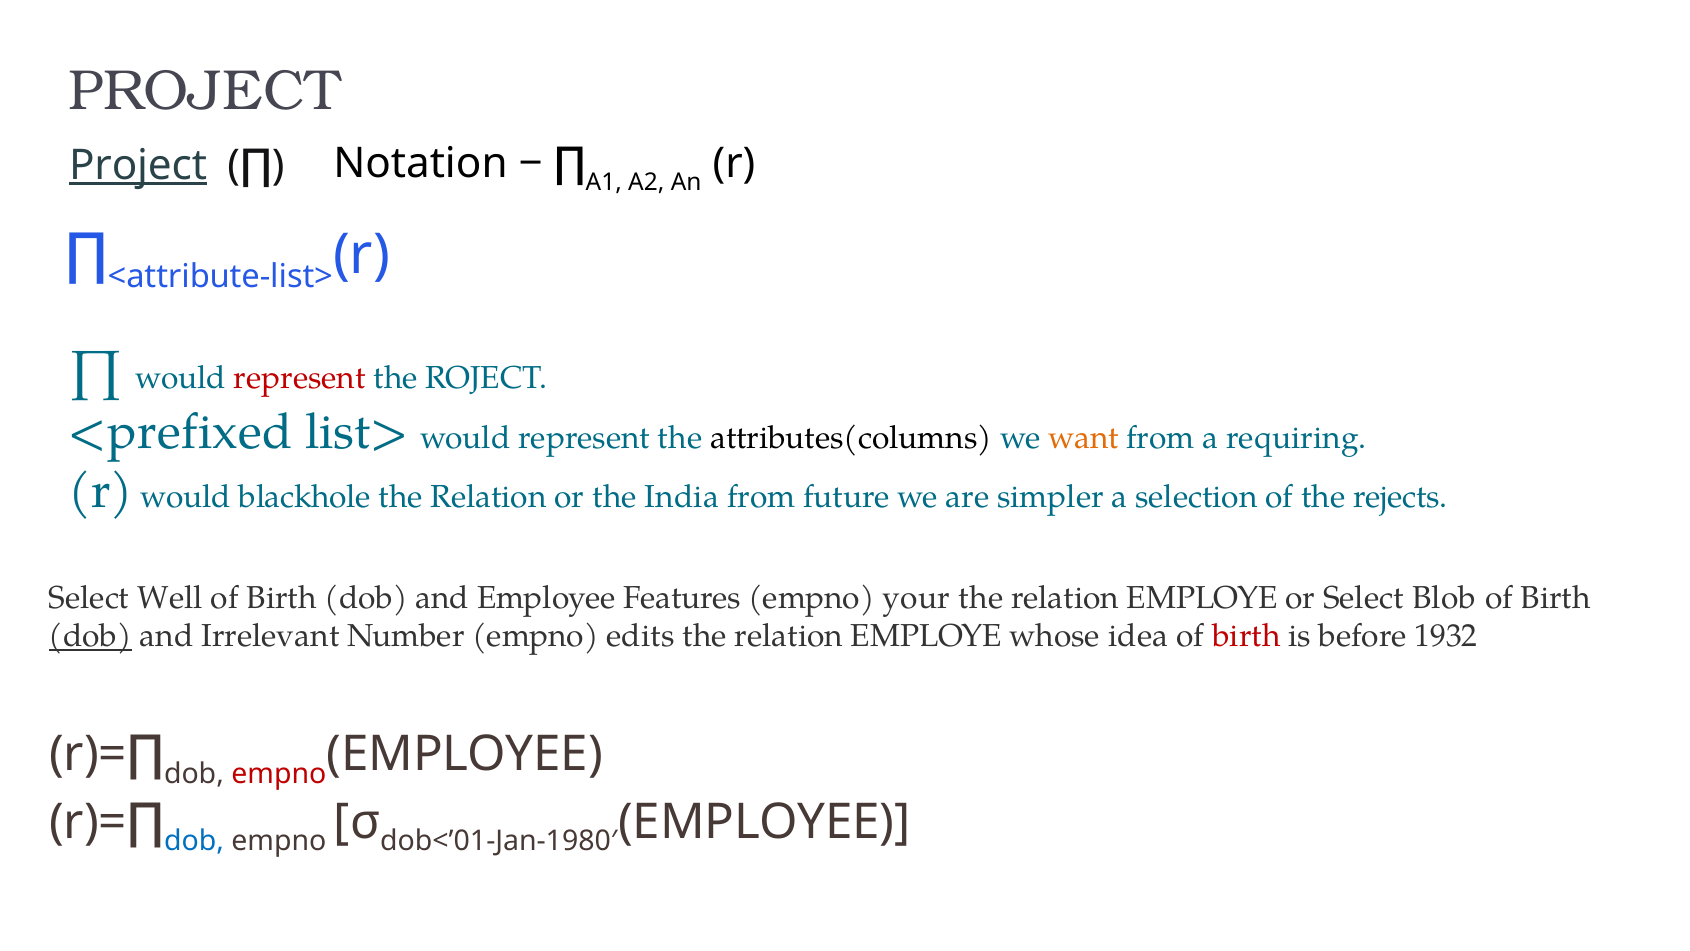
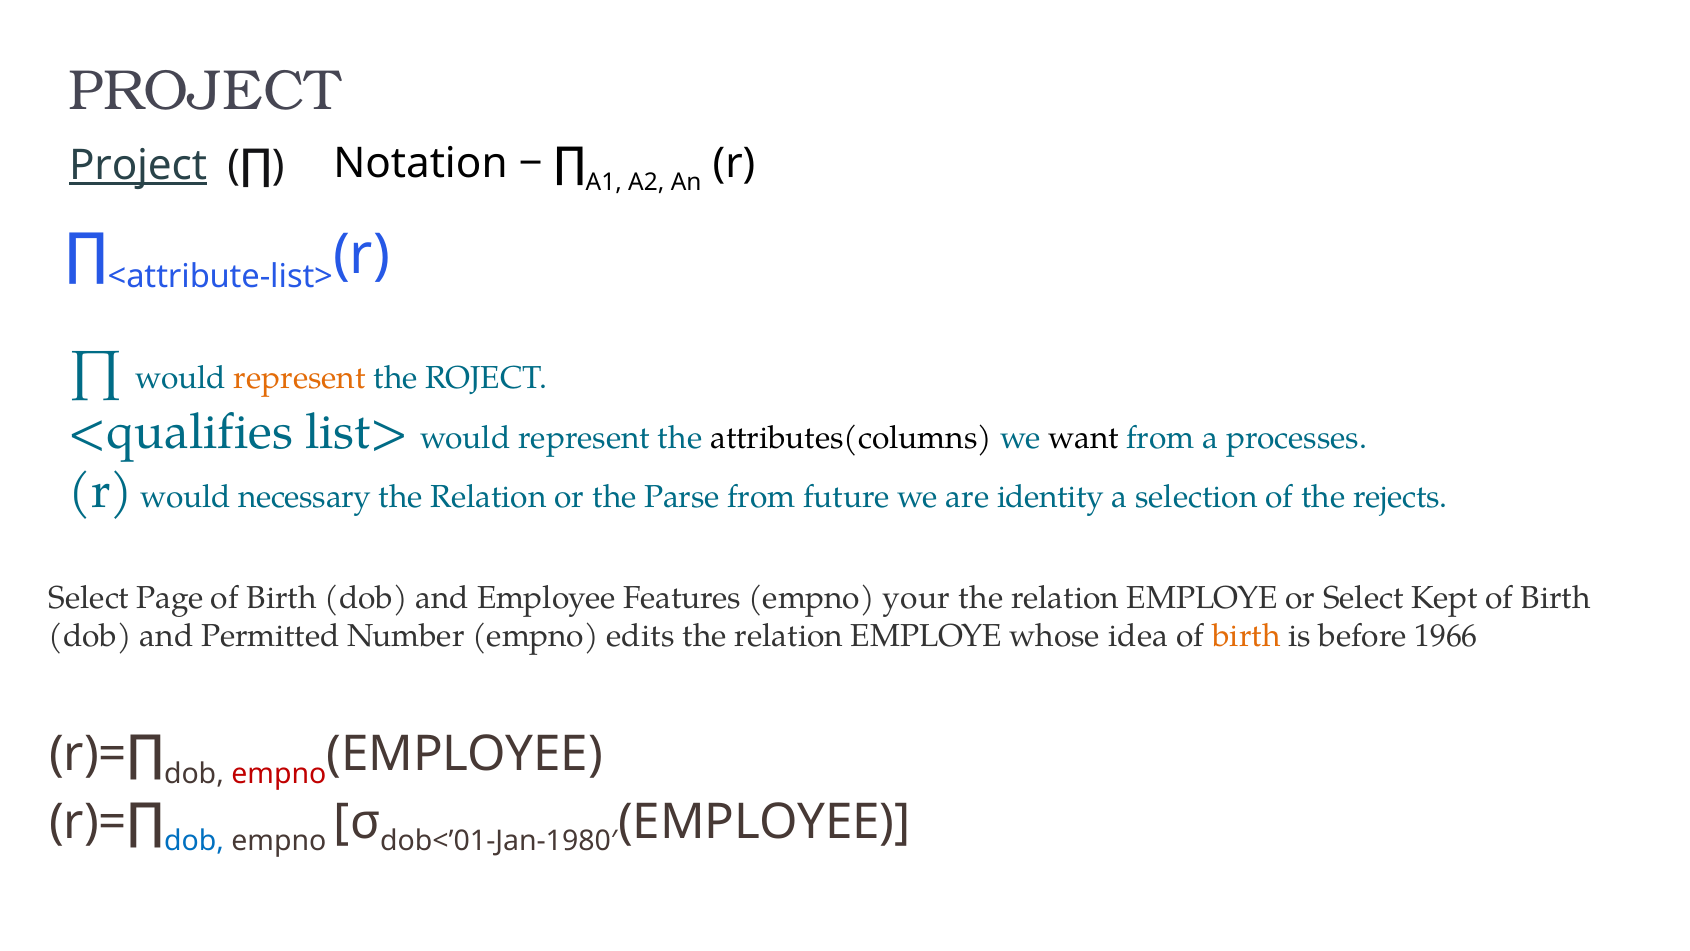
represent colour: red -> orange (300, 378)
<prefixed: <prefixed -> <qualifies (181, 432)
want colour: orange -> black (1084, 437)
requiring: requiring -> processes (1297, 437)
blackhole: blackhole -> necessary (305, 497)
India: India -> Parse (682, 497)
simpler: simpler -> identity (1051, 497)
Well: Well -> Page (170, 598)
Blob: Blob -> Kept (1445, 598)
dob underline: present -> none (90, 636)
Irrelevant: Irrelevant -> Permitted (270, 636)
birth colour: red -> orange (1246, 636)
1932: 1932 -> 1966 (1446, 636)
